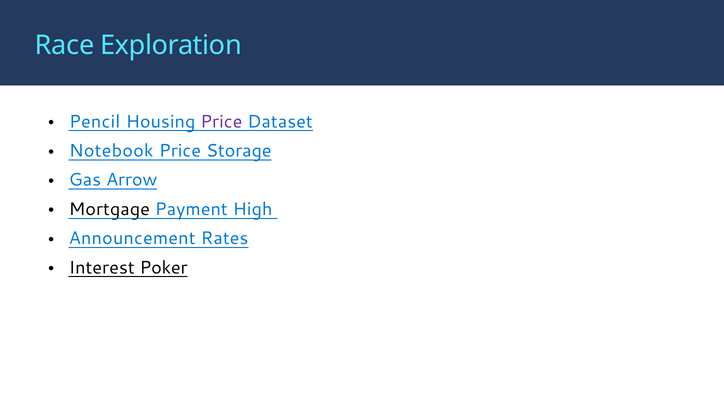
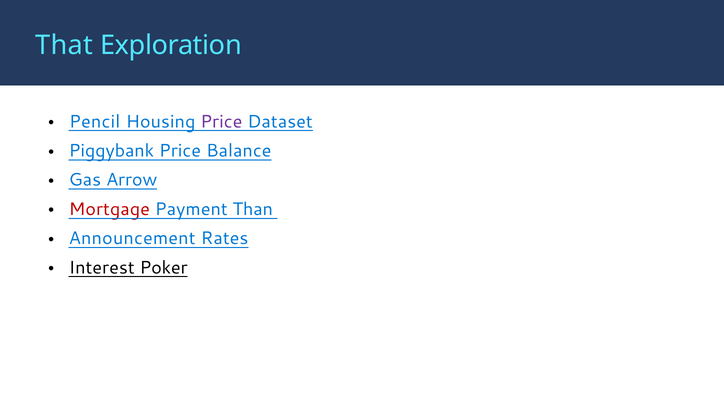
Race: Race -> That (64, 45)
Notebook: Notebook -> Piggybank (111, 151)
Storage: Storage -> Balance (239, 151)
Mortgage colour: black -> red (109, 209)
High: High -> Than (253, 209)
